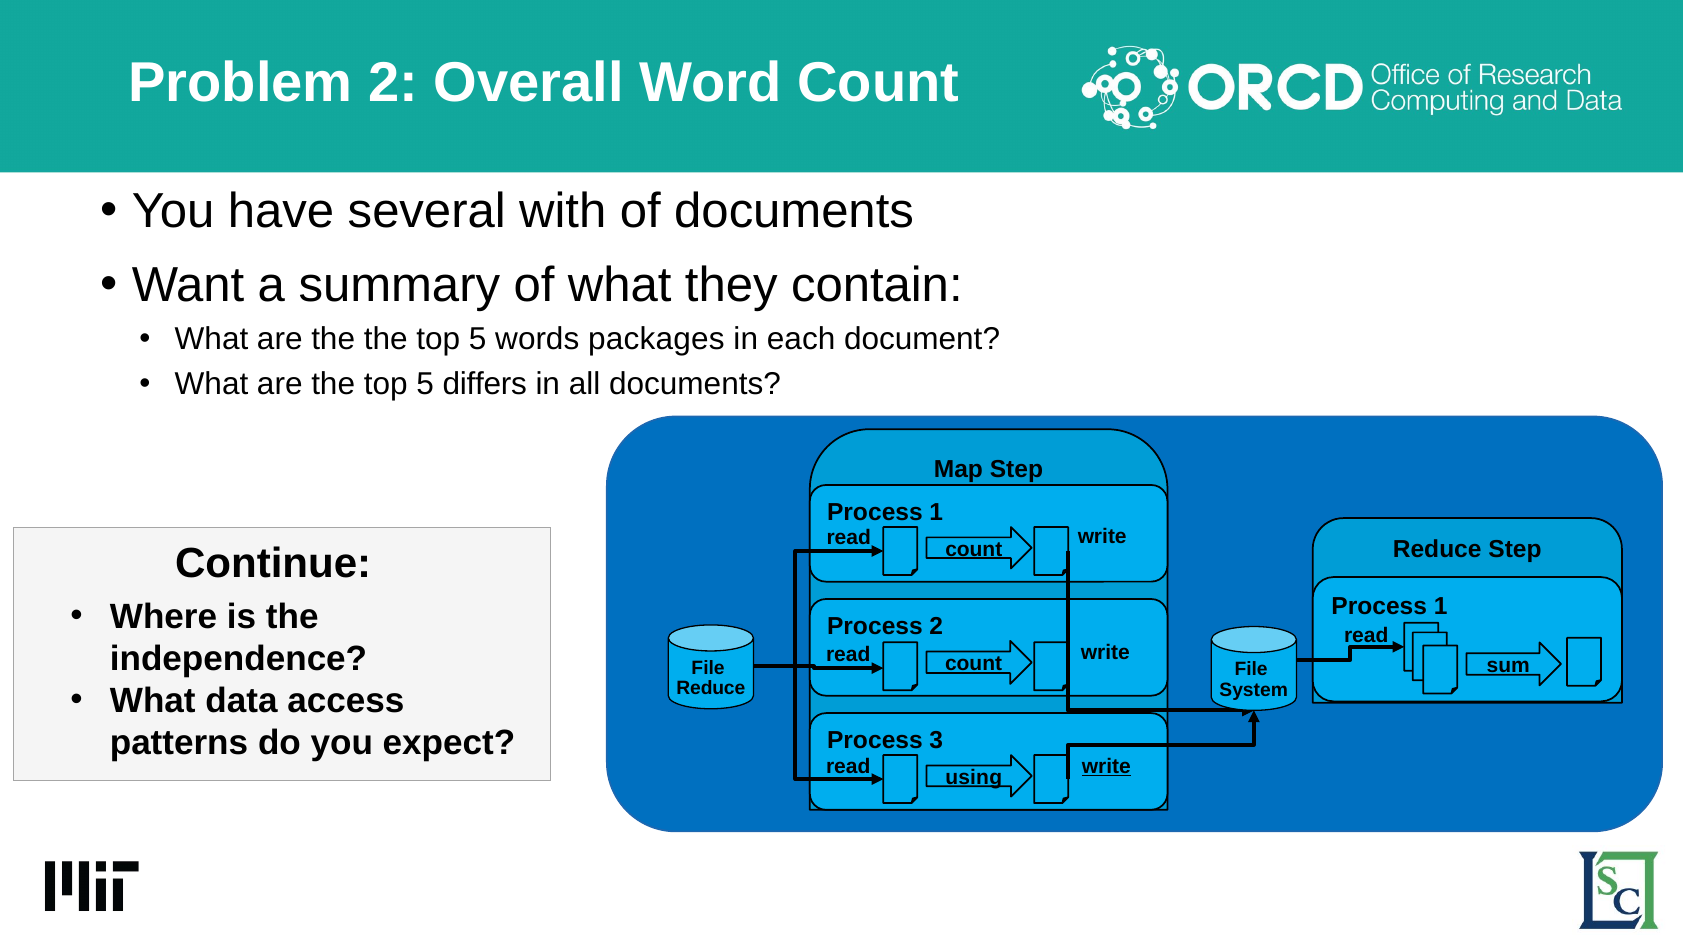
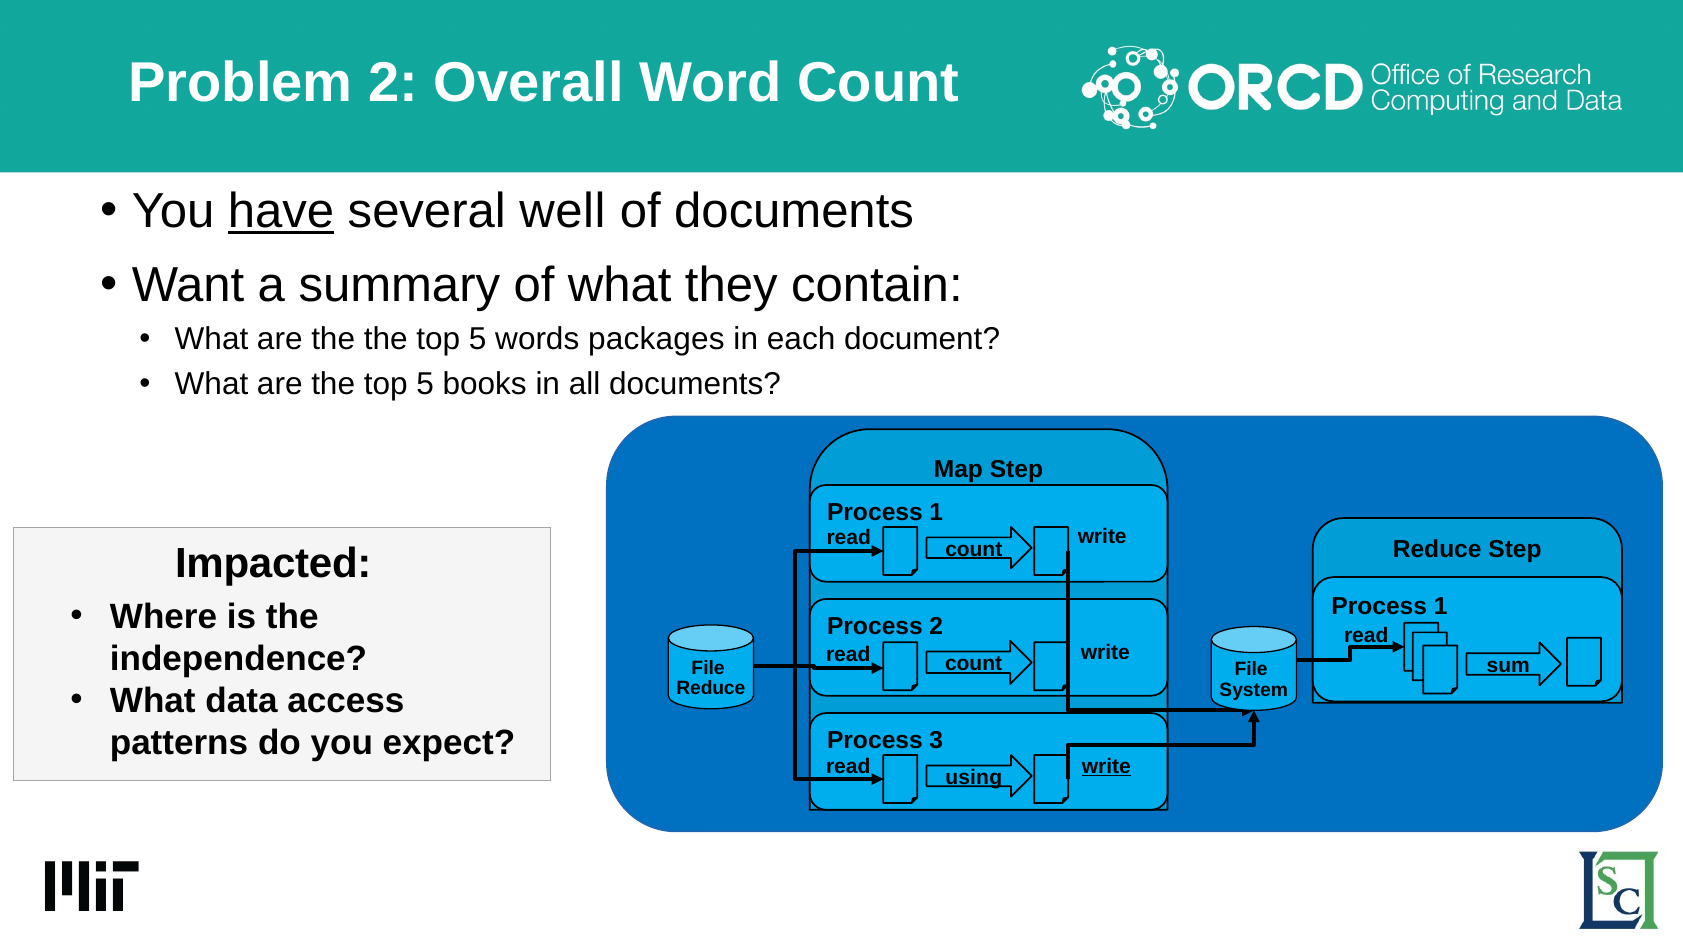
have underline: none -> present (281, 211)
with: with -> well (562, 211)
differs: differs -> books (485, 384)
Continue: Continue -> Impacted (273, 563)
